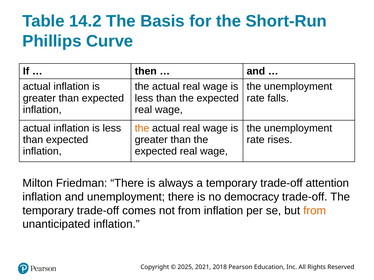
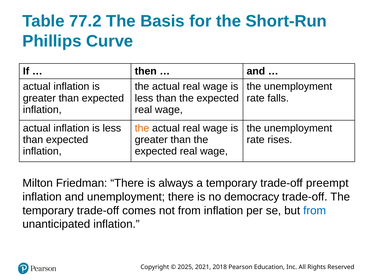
14.2: 14.2 -> 77.2 (85, 21)
attention: attention -> preempt (327, 183)
from colour: orange -> blue (315, 211)
